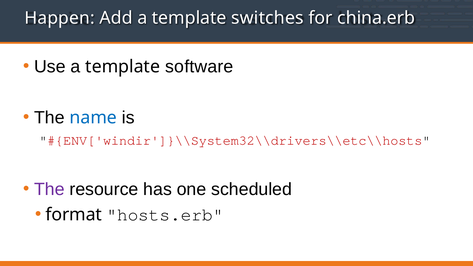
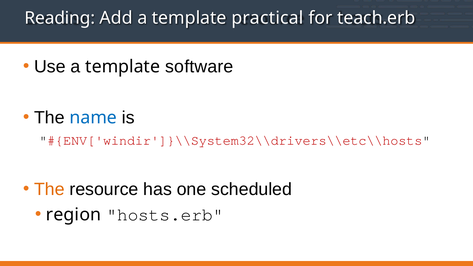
Happen: Happen -> Reading (60, 18)
switches: switches -> practical (267, 18)
china.erb: china.erb -> teach.erb (376, 18)
The colour: purple -> orange (49, 189)
format: format -> region (74, 215)
